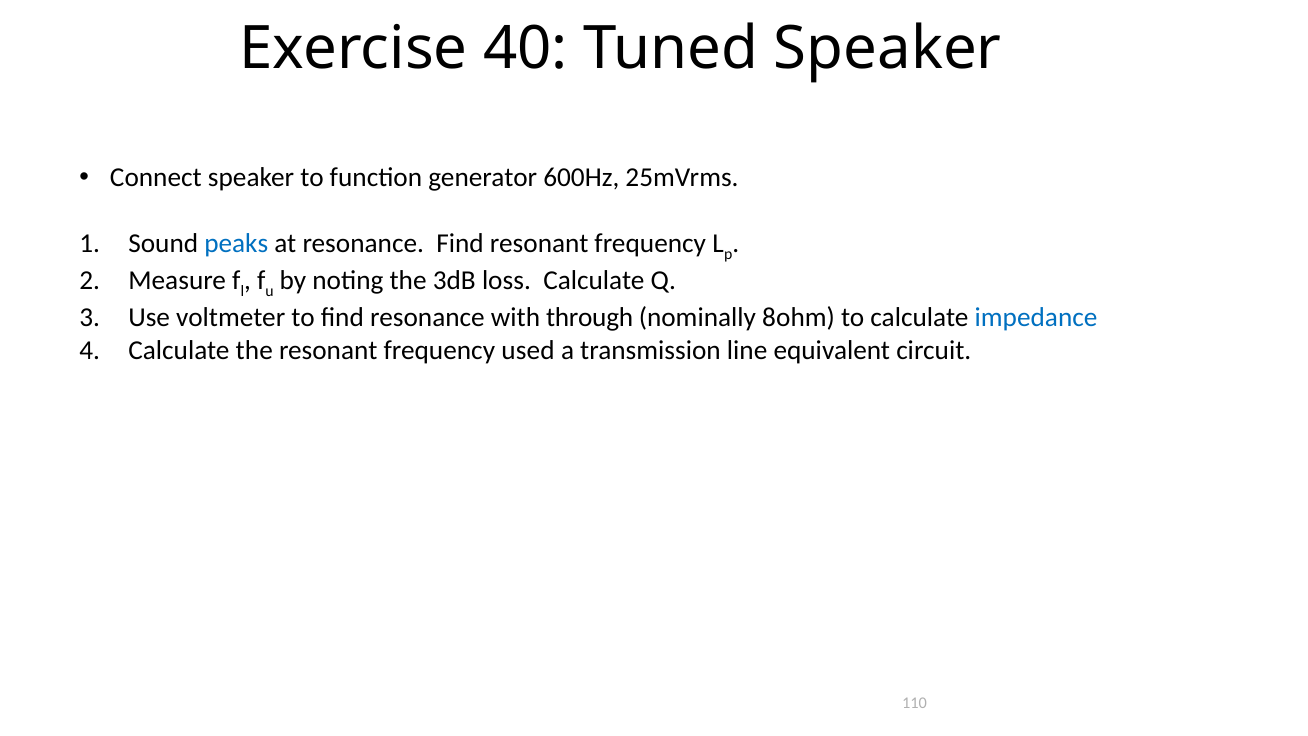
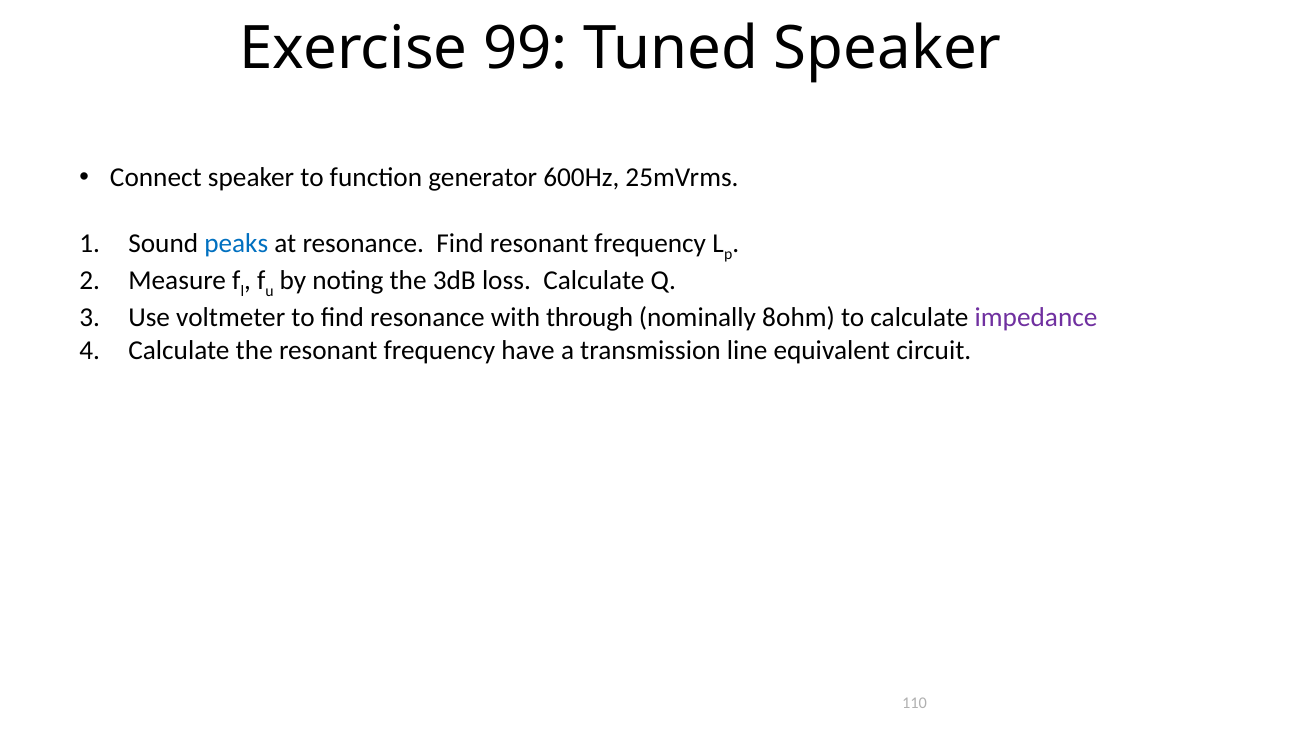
40: 40 -> 99 (525, 49)
impedance colour: blue -> purple (1036, 317)
used: used -> have (528, 350)
